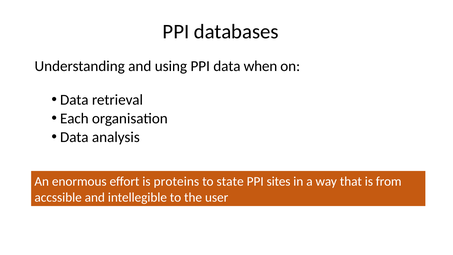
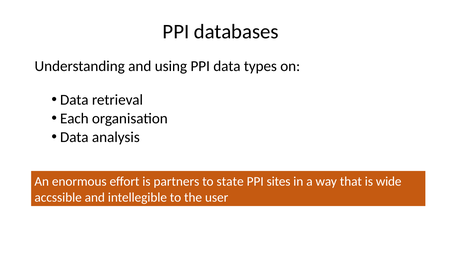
when: when -> types (260, 66)
proteins: proteins -> partners (176, 181)
from: from -> wide (389, 181)
